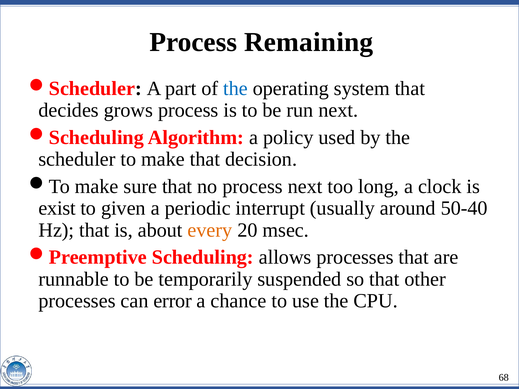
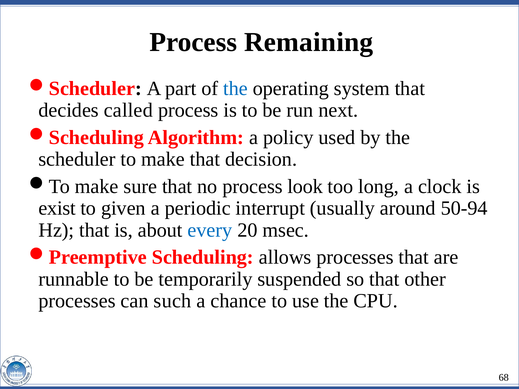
grows: grows -> called (128, 110)
process next: next -> look (305, 187)
50-40: 50-40 -> 50-94 (464, 208)
every colour: orange -> blue (210, 230)
error: error -> such (172, 301)
